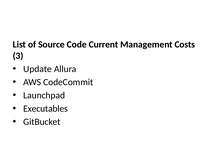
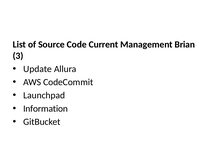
Costs: Costs -> Brian (185, 44)
Executables: Executables -> Information (46, 109)
